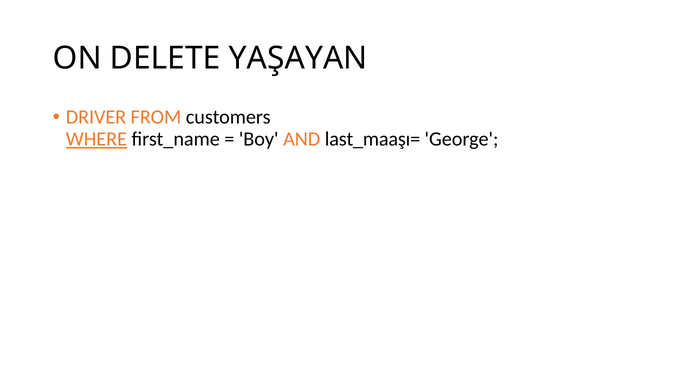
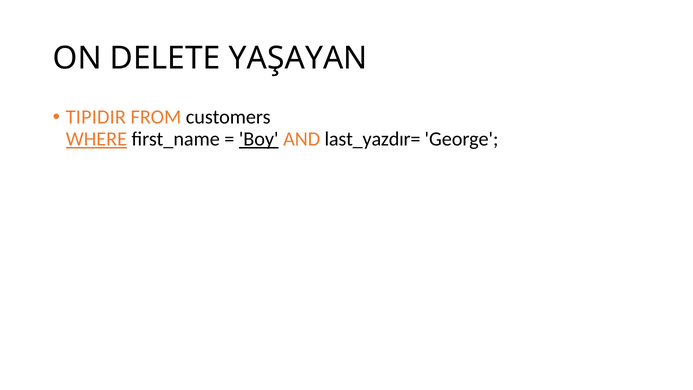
DRIVER: DRIVER -> TIPIDIR (96, 117)
Boy underline: none -> present (259, 139)
last_maaşı=: last_maaşı= -> last_yazdır= (373, 139)
